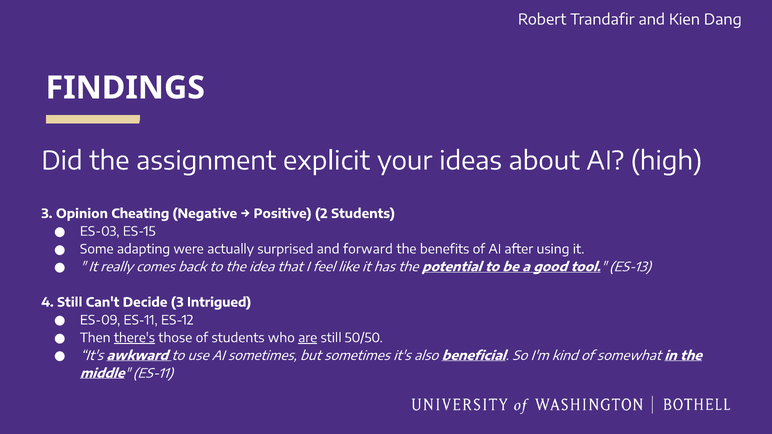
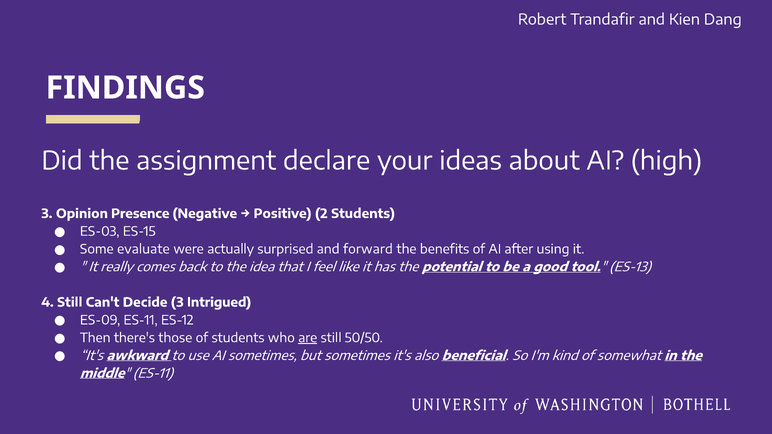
explicit: explicit -> declare (327, 161)
Cheating: Cheating -> Presence (140, 214)
adapting: adapting -> evaluate (143, 249)
there's underline: present -> none (134, 338)
